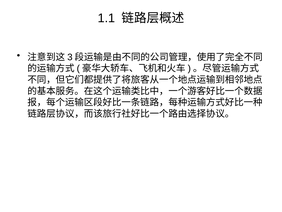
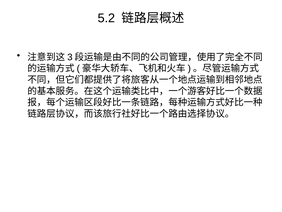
1.1: 1.1 -> 5.2 (106, 18)
